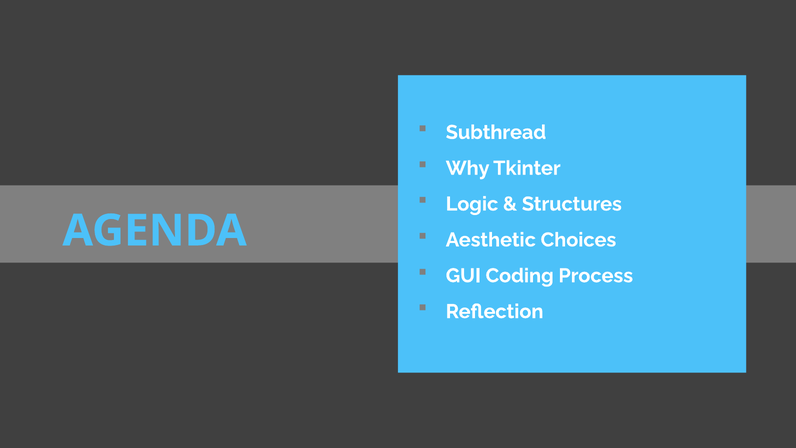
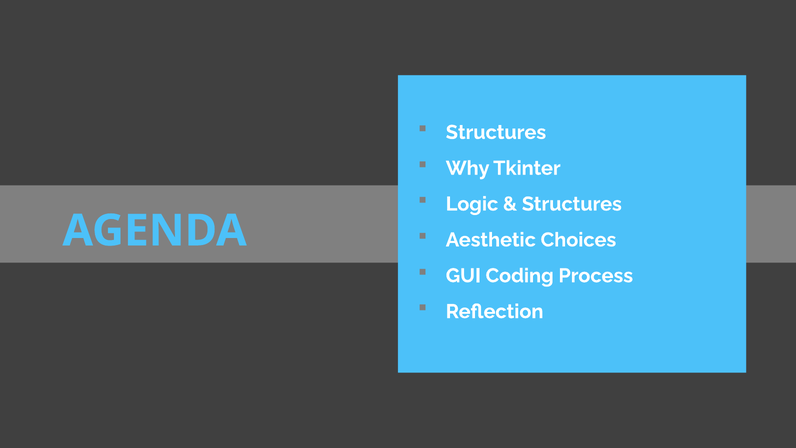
Subthread: Subthread -> Structures (496, 132)
